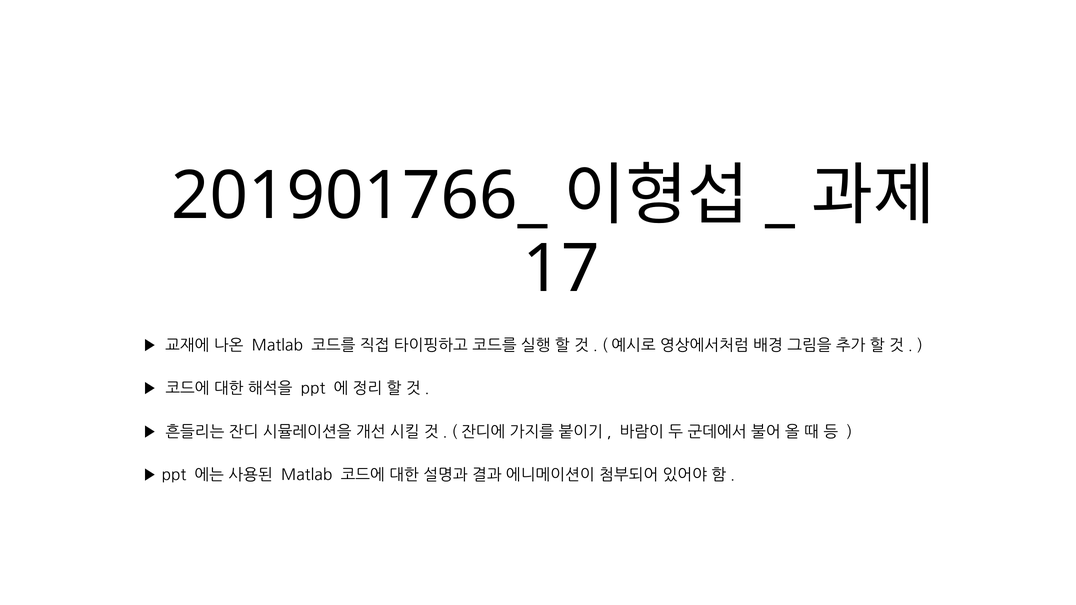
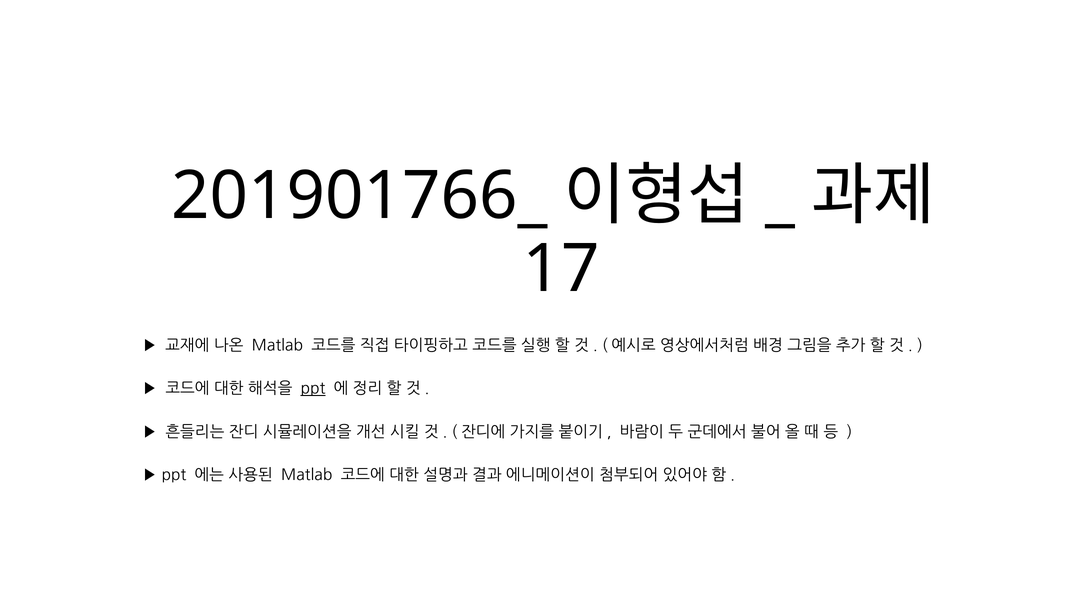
ppt underline: none -> present (313, 389)
